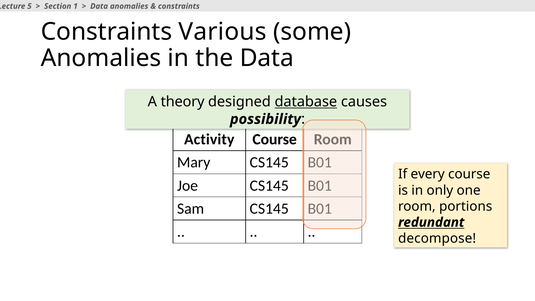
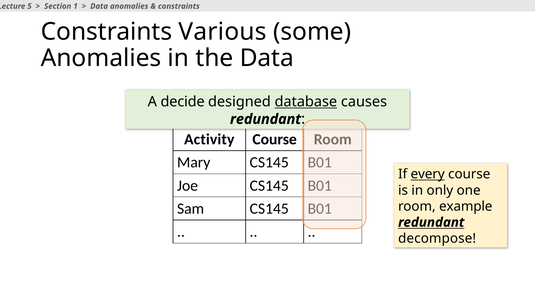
theory: theory -> decide (183, 102)
possibility: possibility -> redundant (266, 119)
every underline: none -> present (428, 174)
portions: portions -> example (466, 206)
